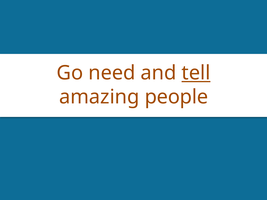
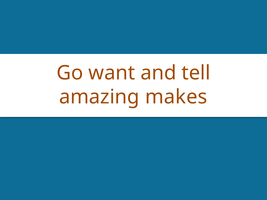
need: need -> want (112, 73)
tell underline: present -> none (196, 73)
people: people -> makes (176, 97)
